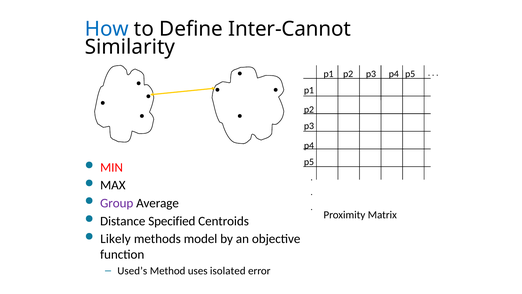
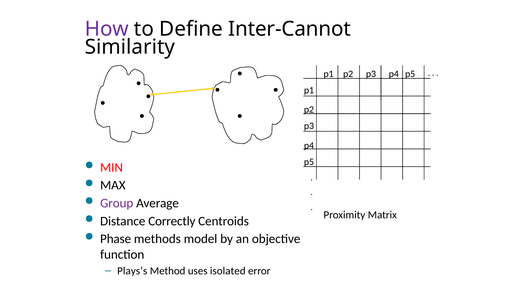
How colour: blue -> purple (107, 29)
Specified: Specified -> Correctly (172, 221)
Likely: Likely -> Phase (116, 239)
Used’s: Used’s -> Plays’s (132, 271)
